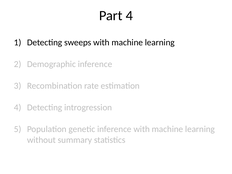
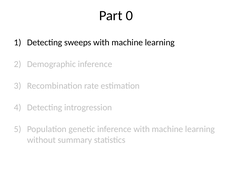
Part 4: 4 -> 0 (129, 15)
